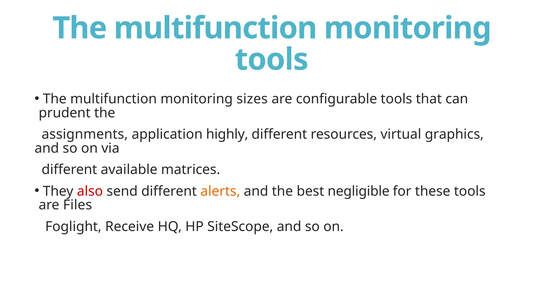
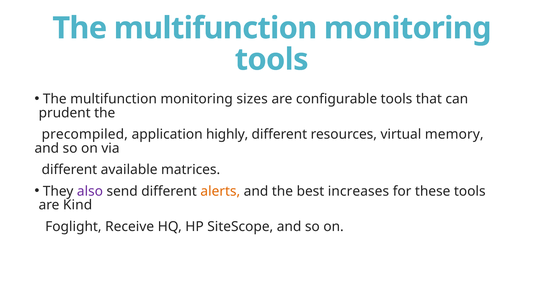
assignments: assignments -> precompiled (85, 135)
graphics: graphics -> memory (454, 135)
also colour: red -> purple (90, 191)
negligible: negligible -> increases (358, 191)
Files: Files -> Kind (78, 205)
